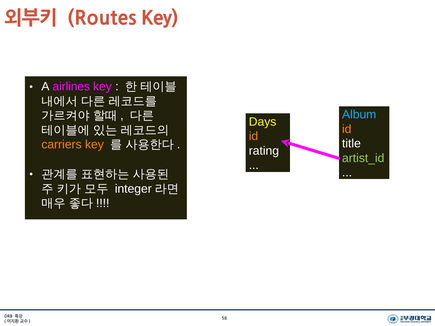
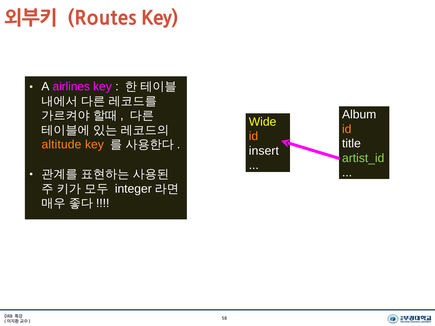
Album colour: light blue -> white (359, 115)
Days: Days -> Wide (263, 122)
carriers: carriers -> altitude (61, 145)
rating: rating -> insert (264, 151)
